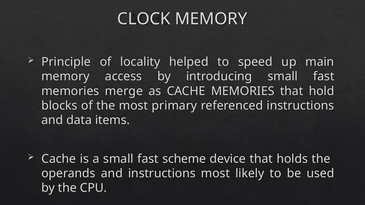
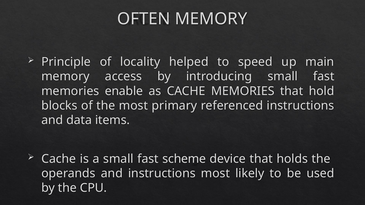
CLOCK: CLOCK -> OFTEN (144, 19)
merge: merge -> enable (124, 91)
